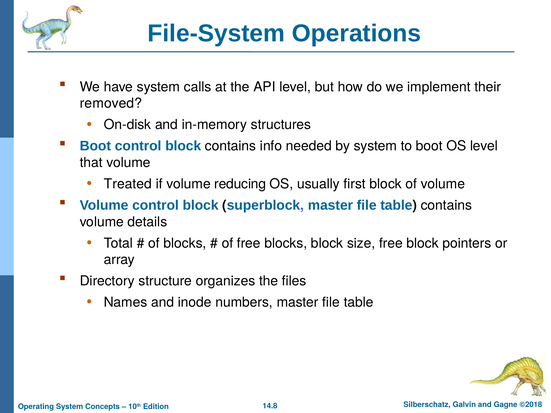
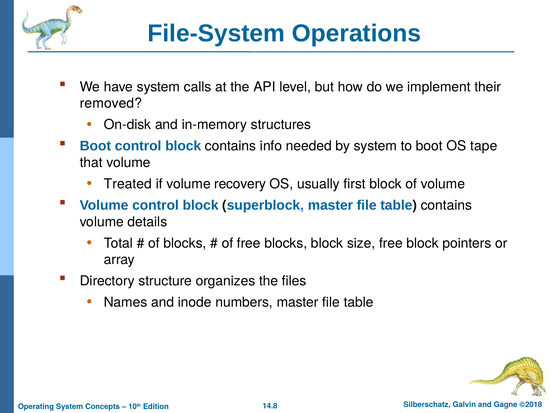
OS level: level -> tape (484, 146)
reducing: reducing -> recovery (240, 184)
